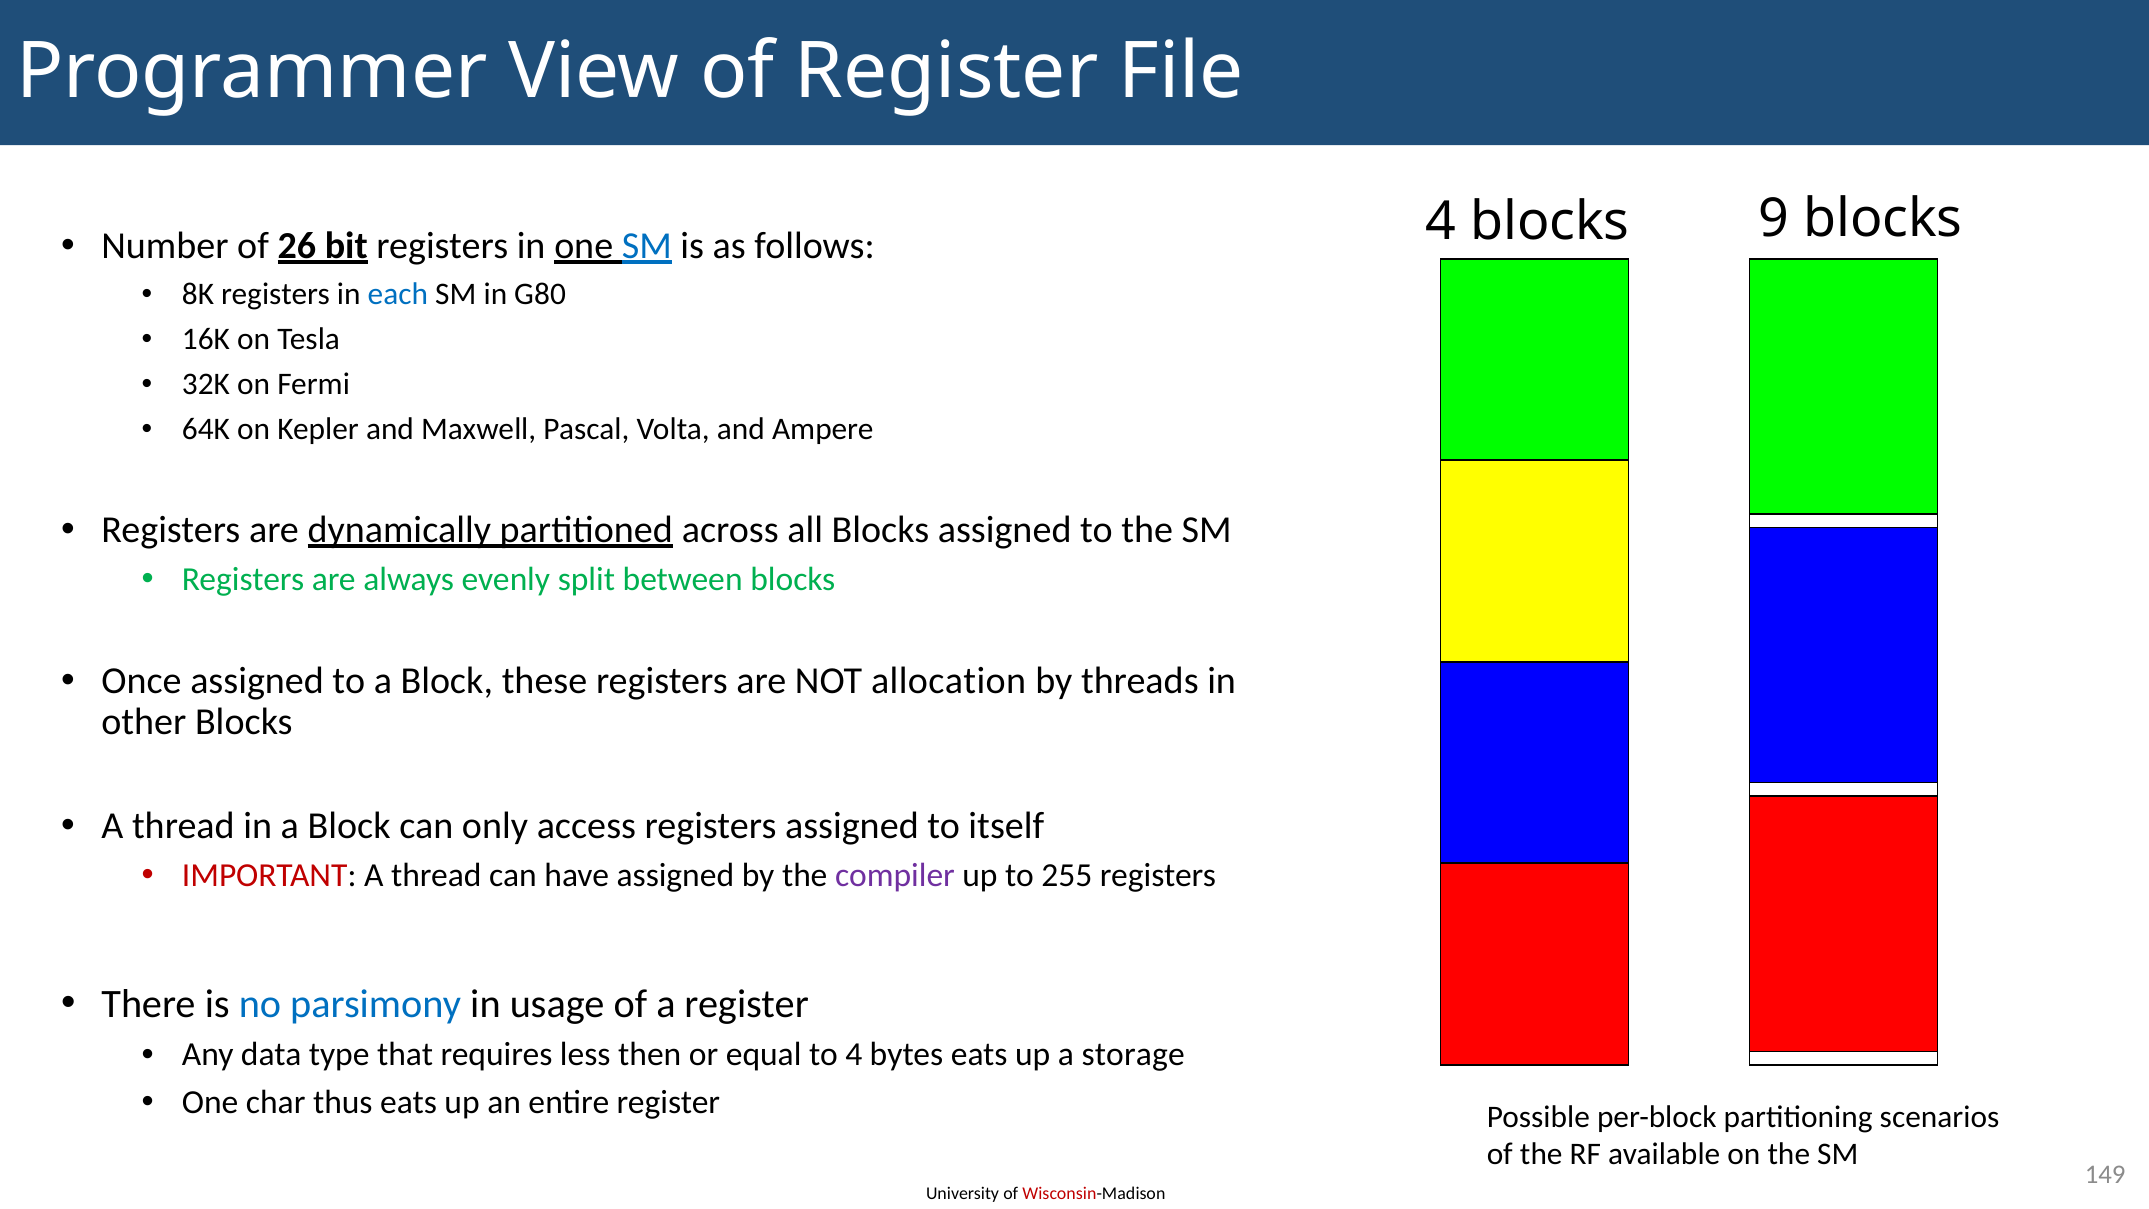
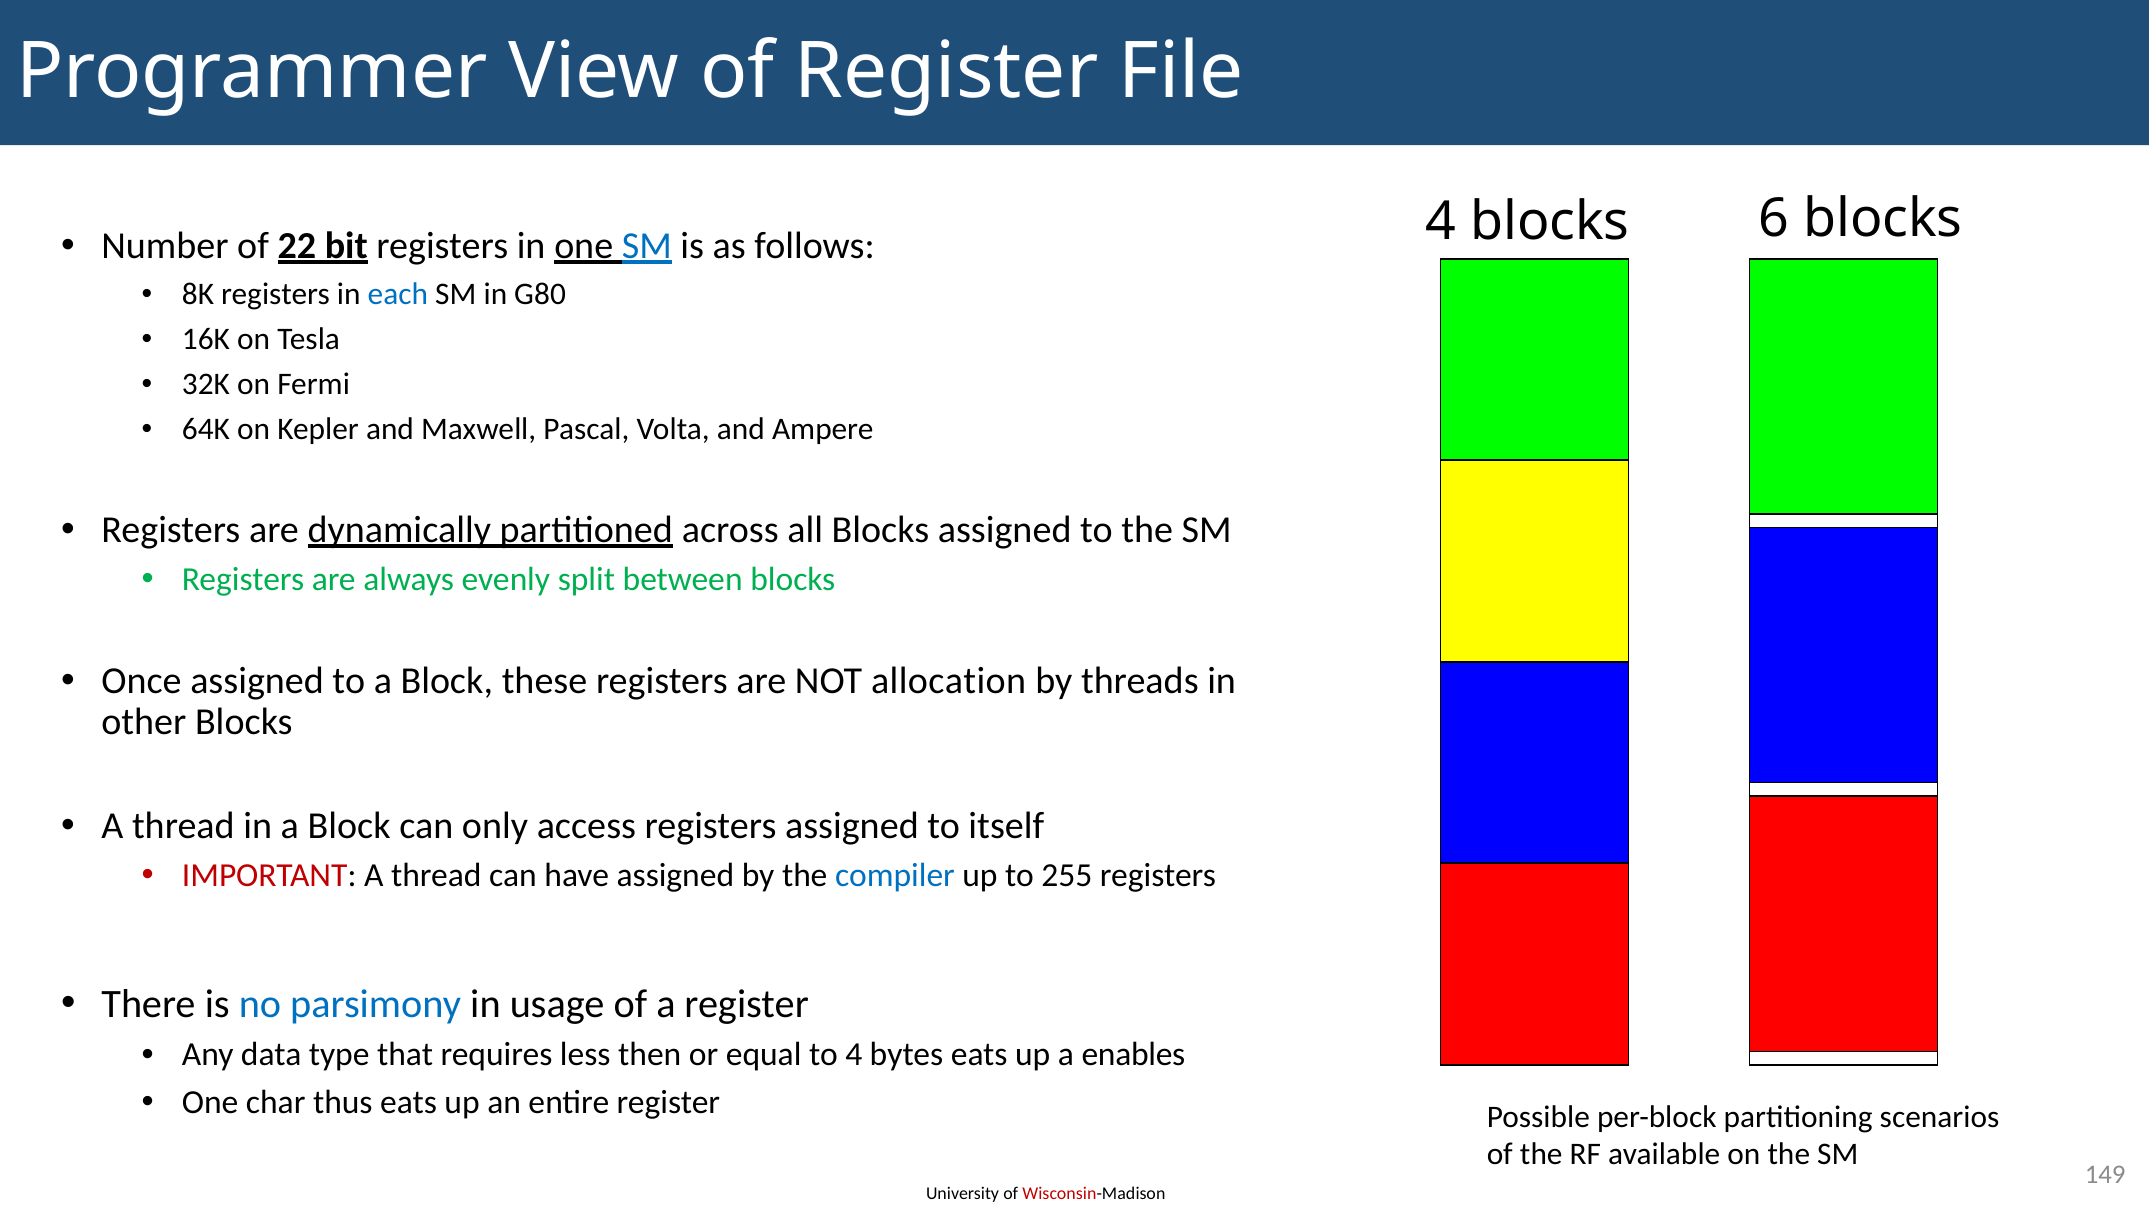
9: 9 -> 6 (1774, 219)
26: 26 -> 22 (297, 246)
compiler colour: purple -> blue (895, 875)
storage: storage -> enables (1133, 1055)
